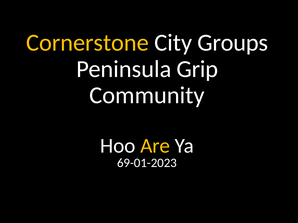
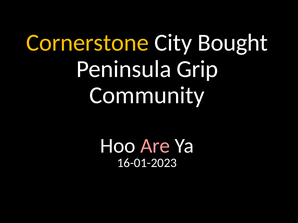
Groups: Groups -> Bought (233, 43)
Are colour: yellow -> pink (155, 146)
69-01-2023: 69-01-2023 -> 16-01-2023 (147, 163)
